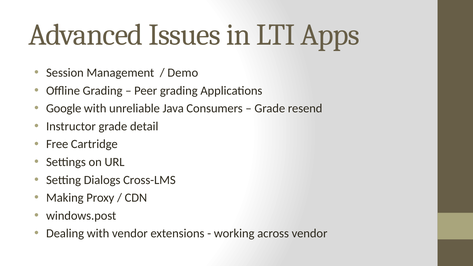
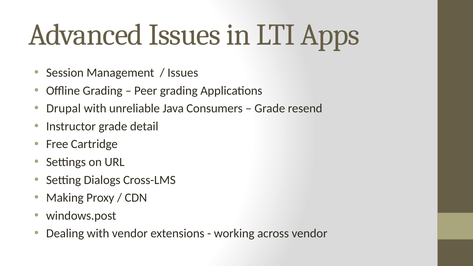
Demo: Demo -> Issues (183, 73)
Google: Google -> Drupal (64, 109)
